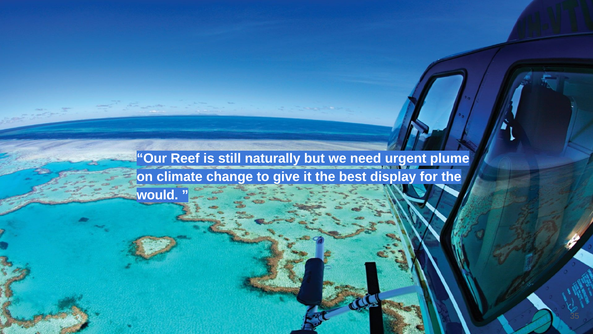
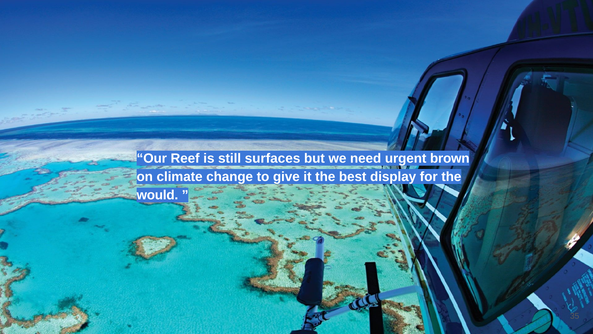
naturally: naturally -> surfaces (273, 158)
plume: plume -> brown (450, 158)
